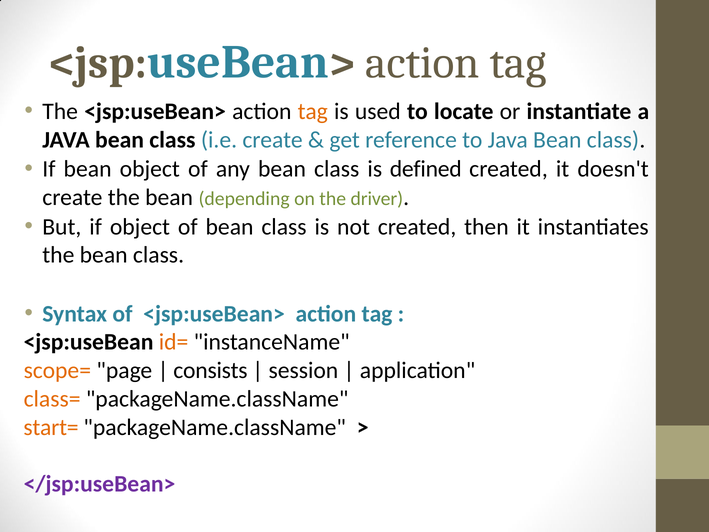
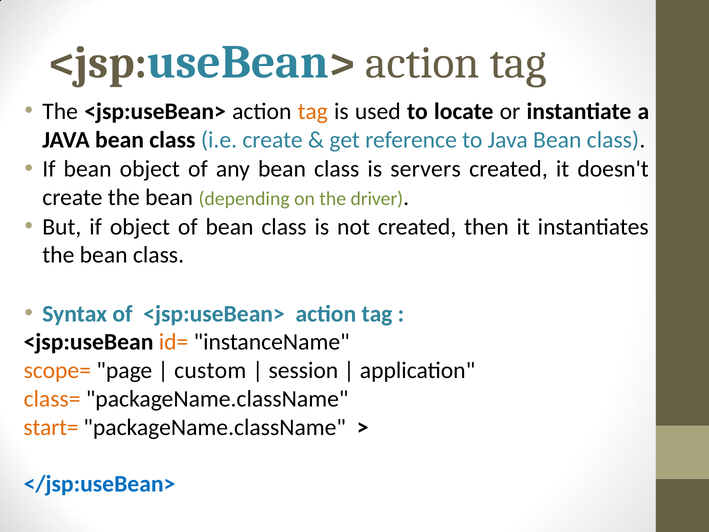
defined: defined -> servers (426, 169)
consists: consists -> custom (210, 370)
</jsp:useBean> colour: purple -> blue (99, 484)
